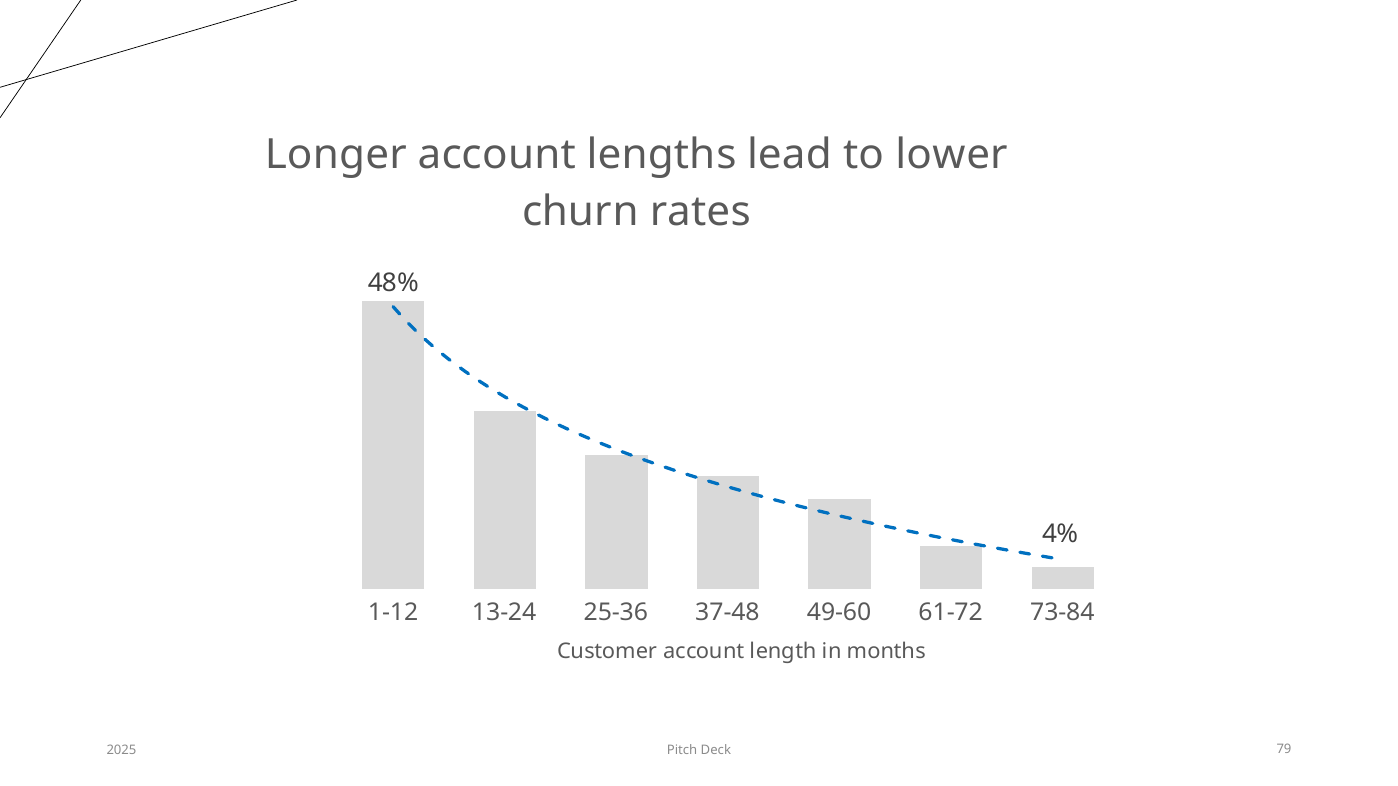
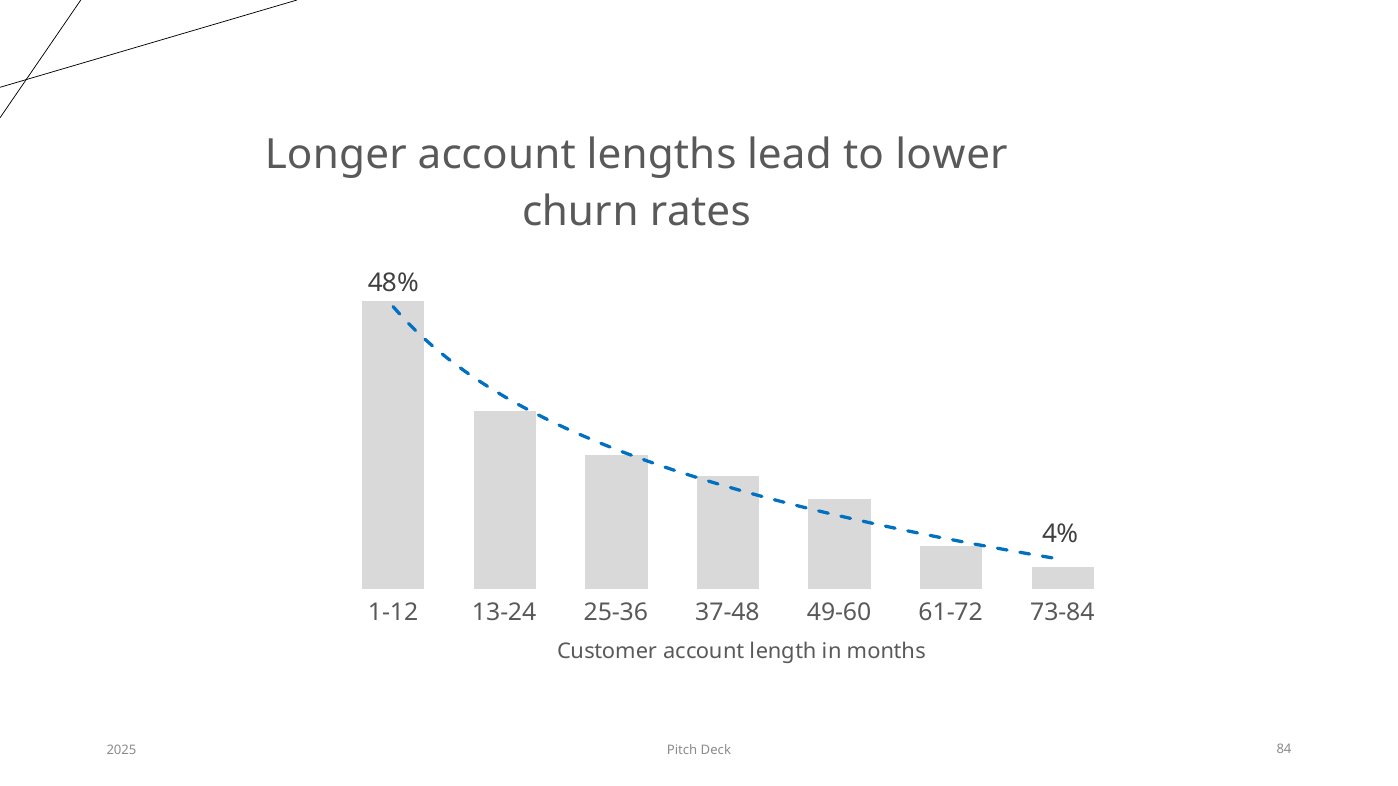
79: 79 -> 84 (1284, 750)
